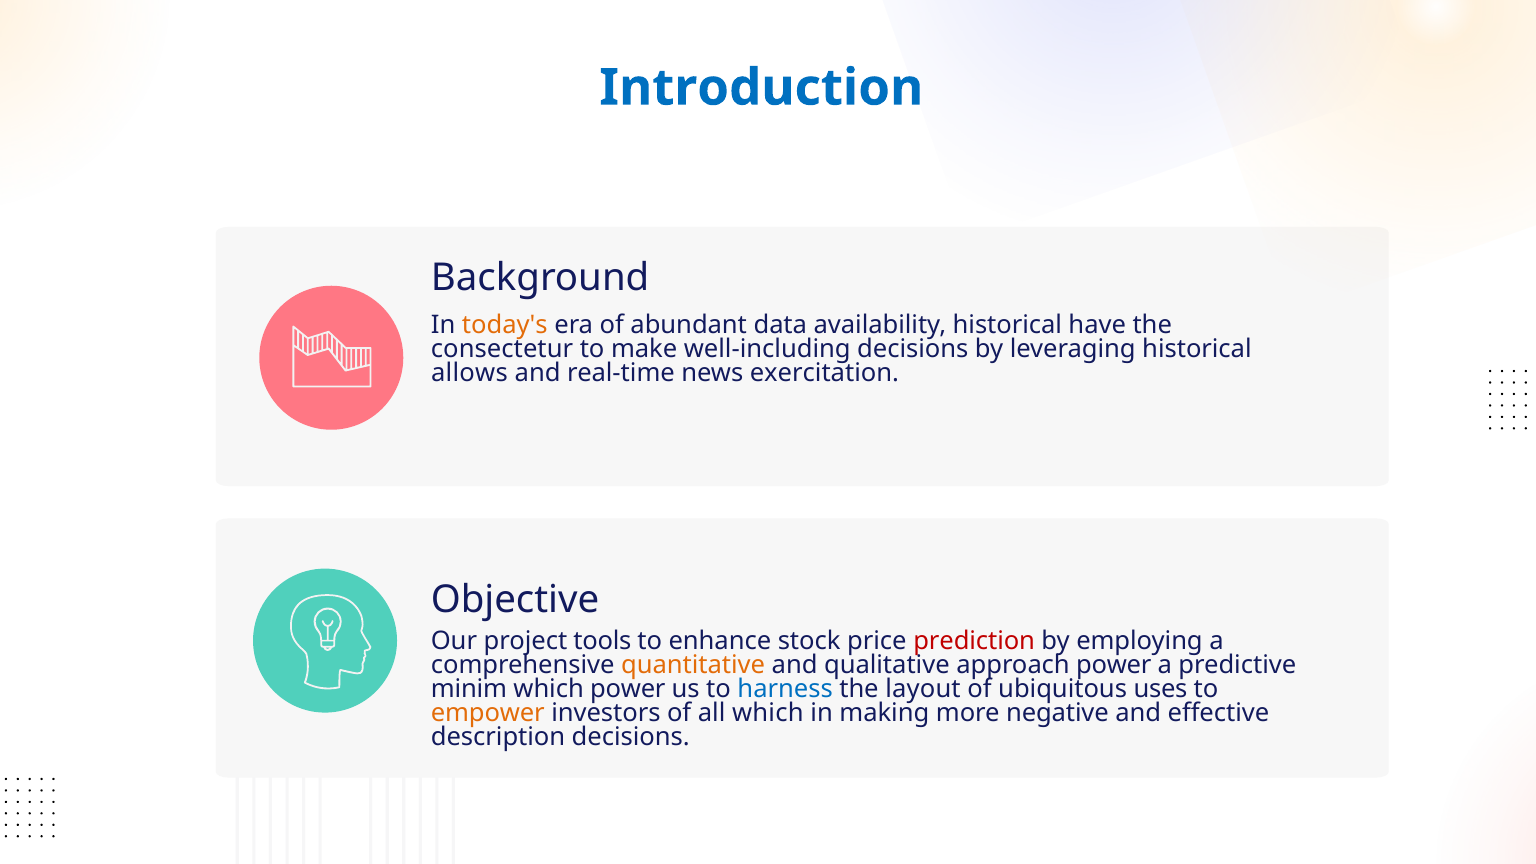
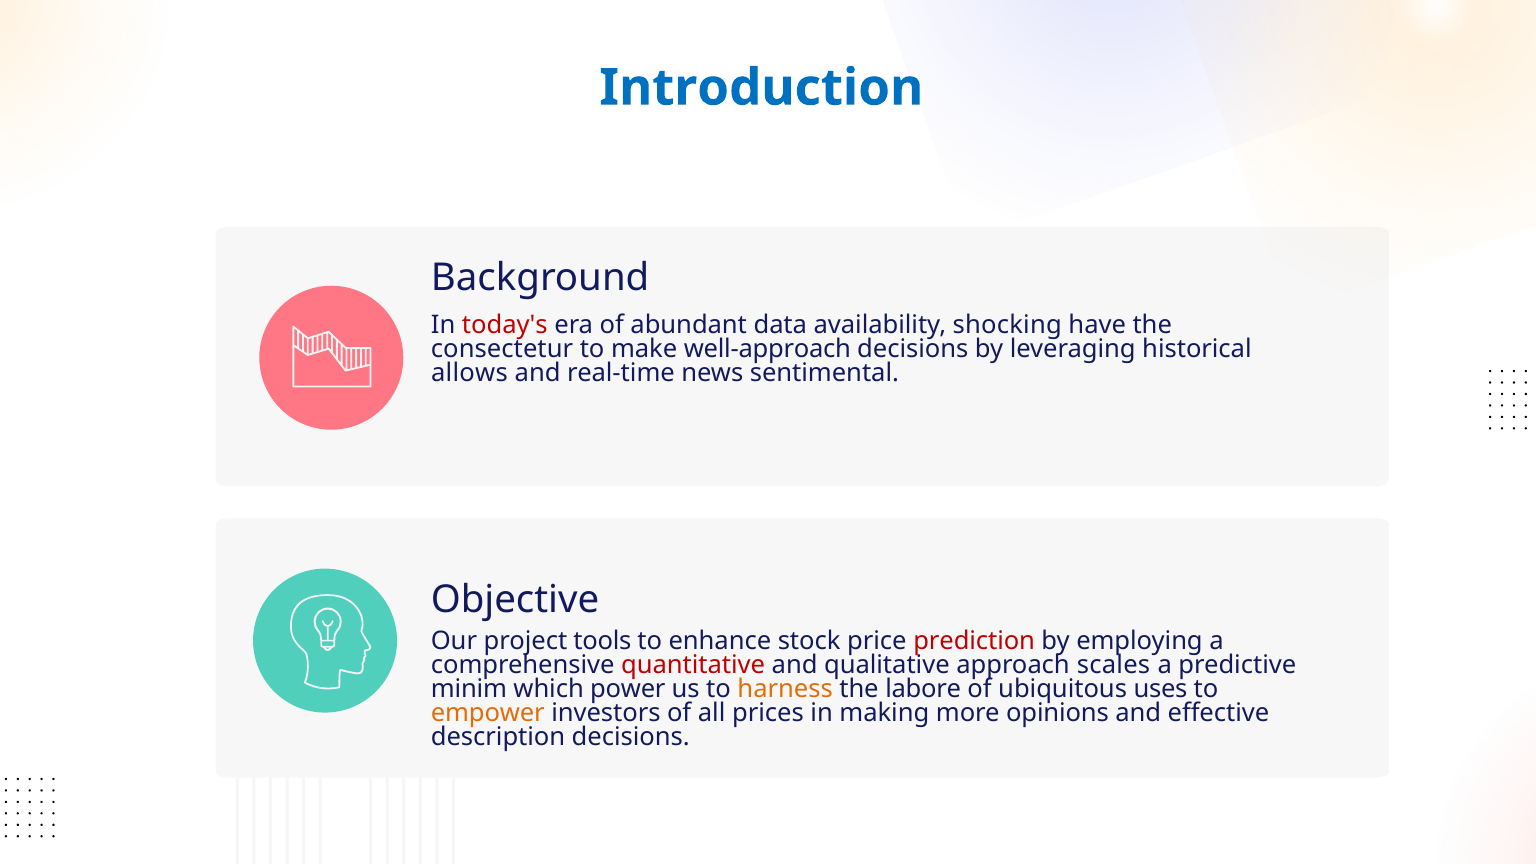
today's colour: orange -> red (505, 325)
availability historical: historical -> shocking (1007, 325)
well-including: well-including -> well-approach (767, 349)
exercitation: exercitation -> sentimental (824, 373)
quantitative colour: orange -> red (693, 665)
approach power: power -> scales (1114, 665)
harness colour: blue -> orange (785, 689)
layout: layout -> labore (923, 689)
all which: which -> prices (768, 713)
negative: negative -> opinions (1057, 713)
